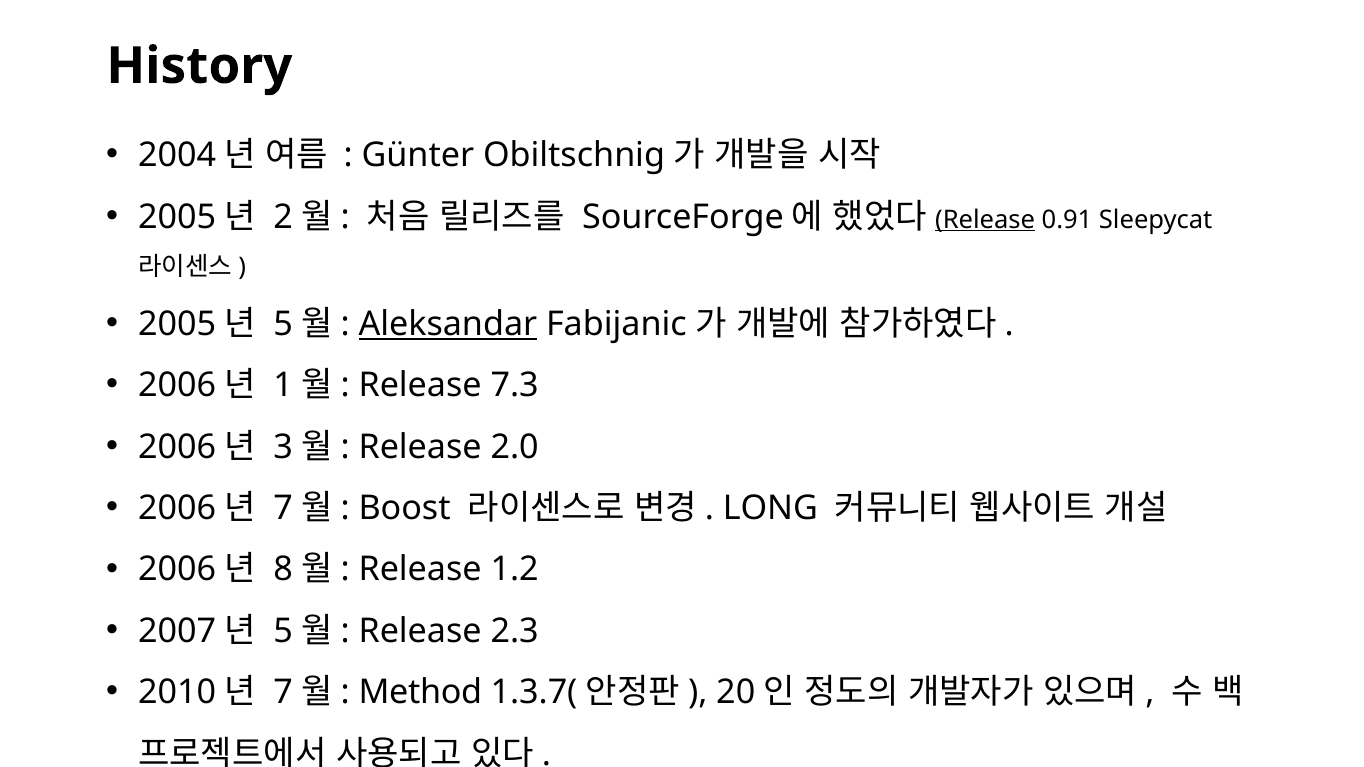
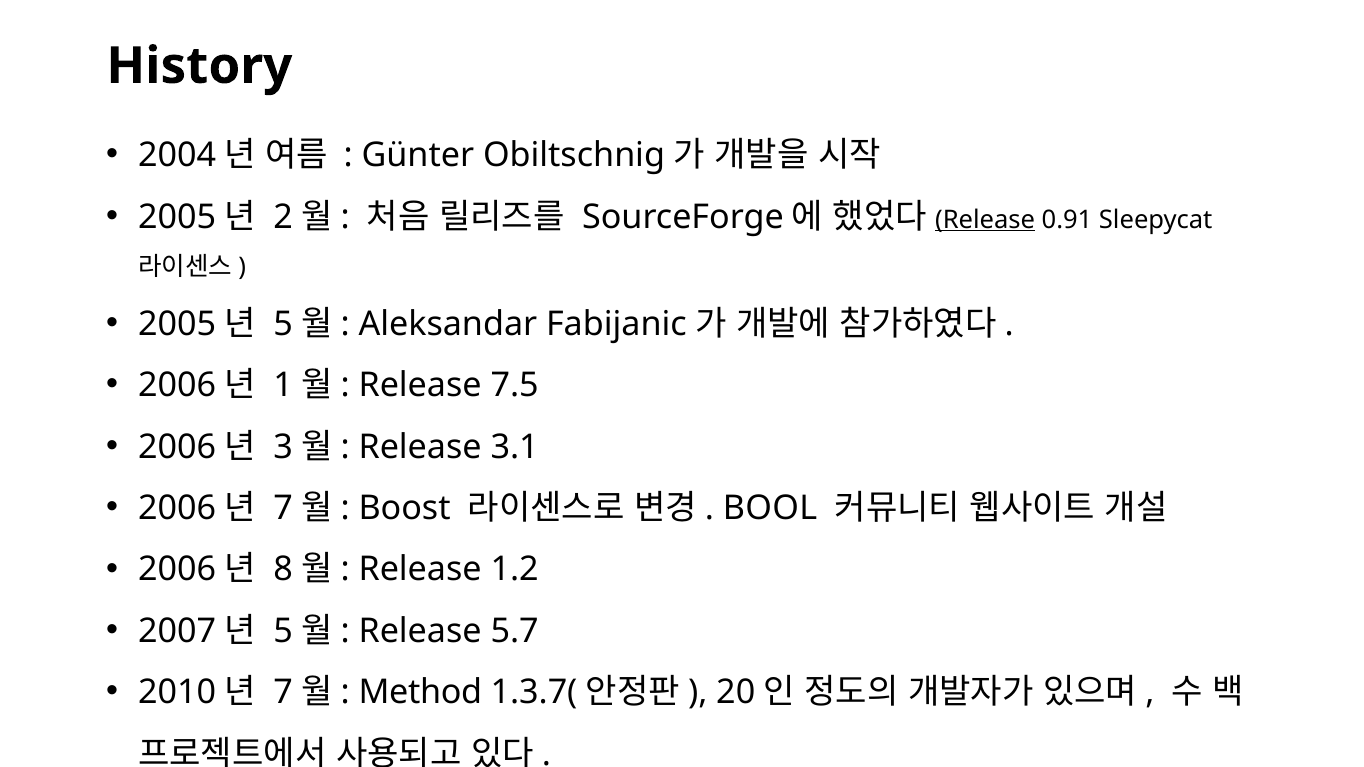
Aleksandar underline: present -> none (448, 324)
7.3: 7.3 -> 7.5 (515, 386)
2.0: 2.0 -> 3.1 (515, 447)
LONG: LONG -> BOOL (770, 508)
2.3: 2.3 -> 5.7 (515, 631)
